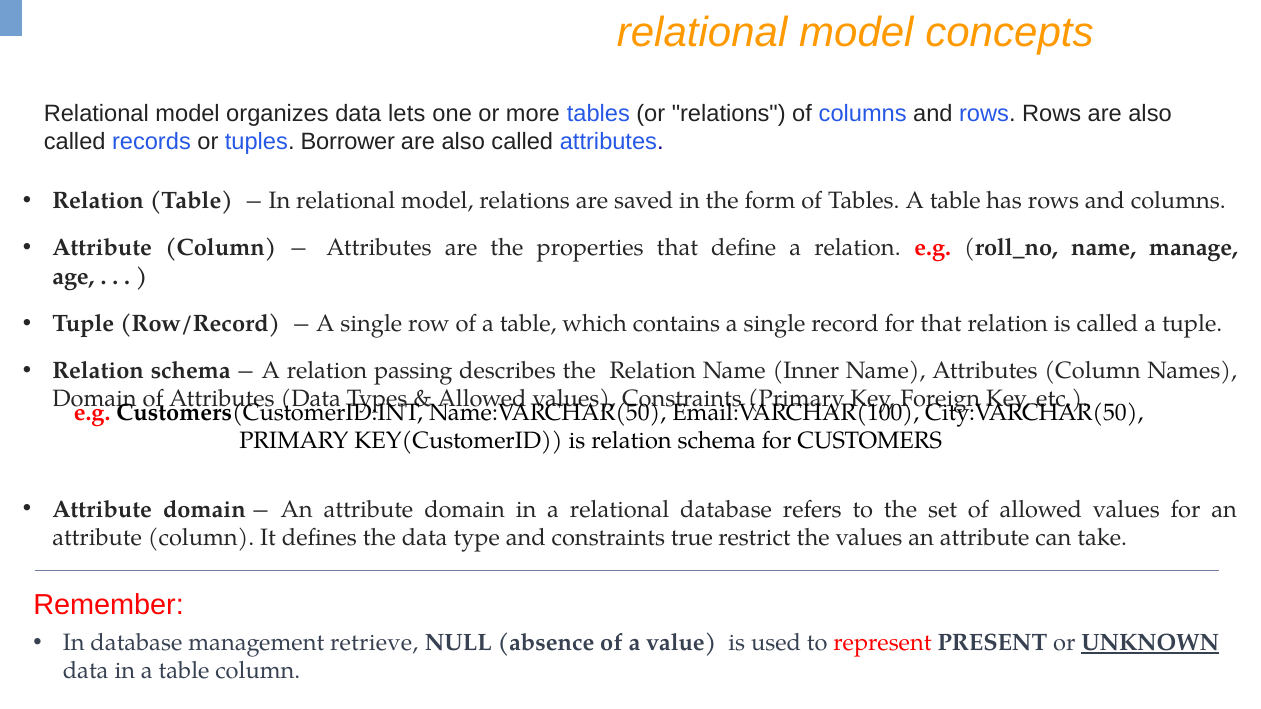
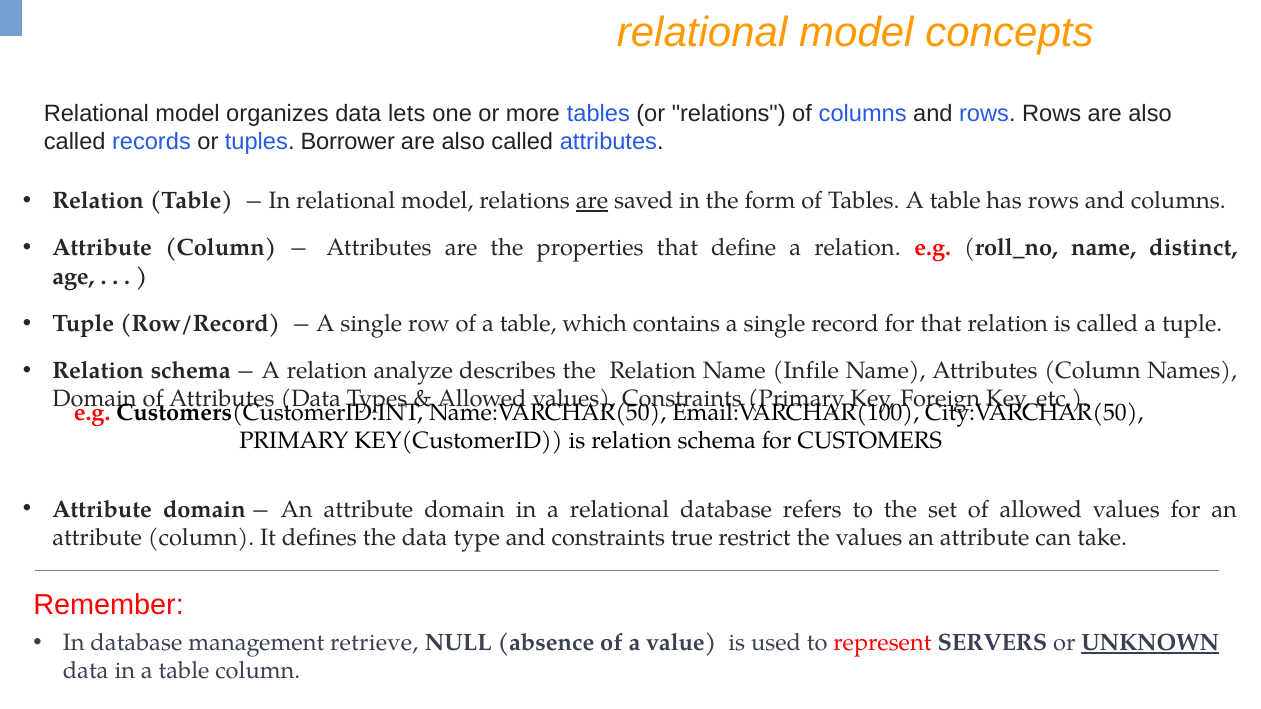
are underline: none -> present (592, 201)
manage: manage -> distinct (1193, 248)
passing: passing -> analyze (413, 371)
Inner: Inner -> Infile (806, 371)
PRESENT: PRESENT -> SERVERS (992, 643)
